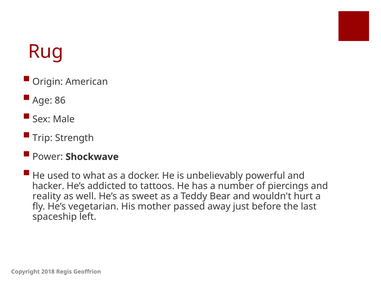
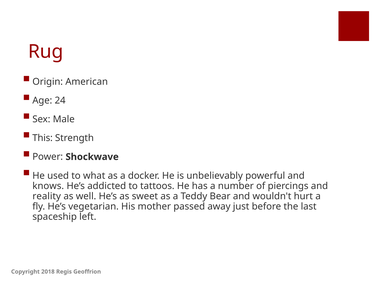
86: 86 -> 24 (60, 101)
Trip: Trip -> This (43, 138)
hacker: hacker -> knows (48, 186)
